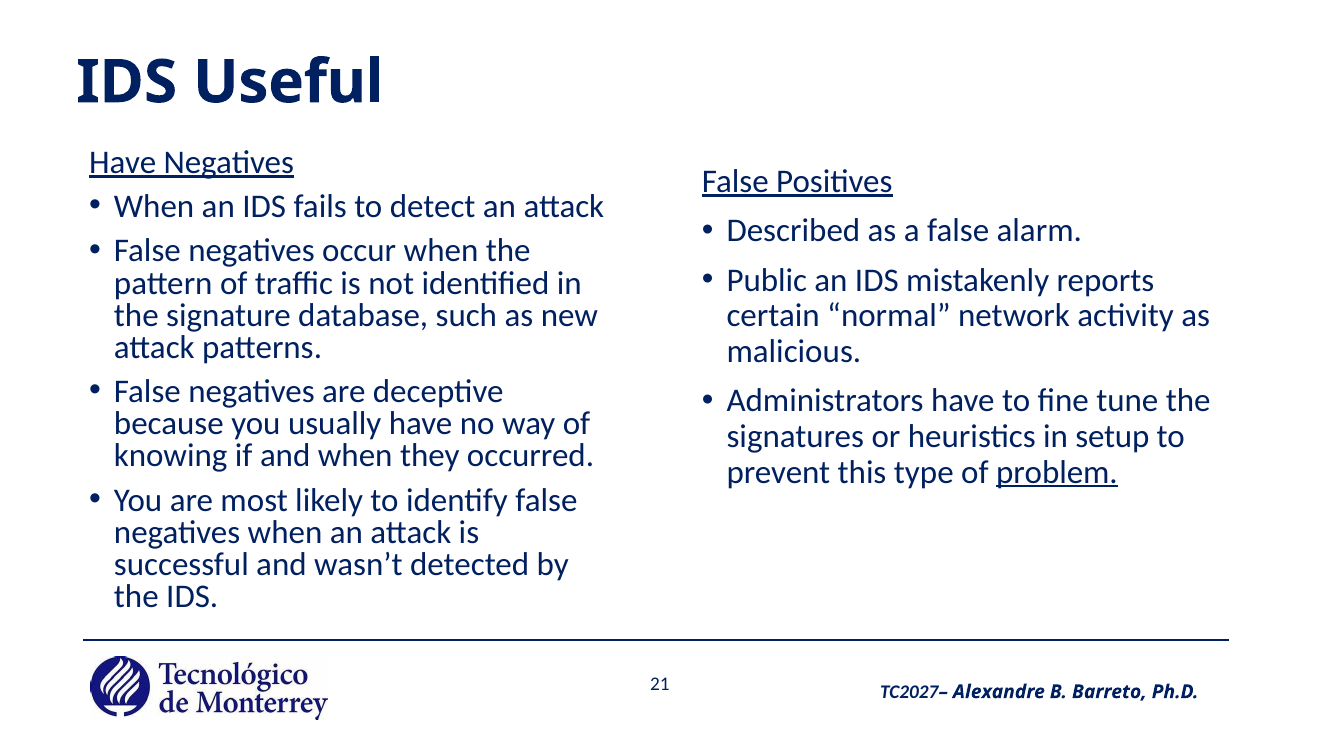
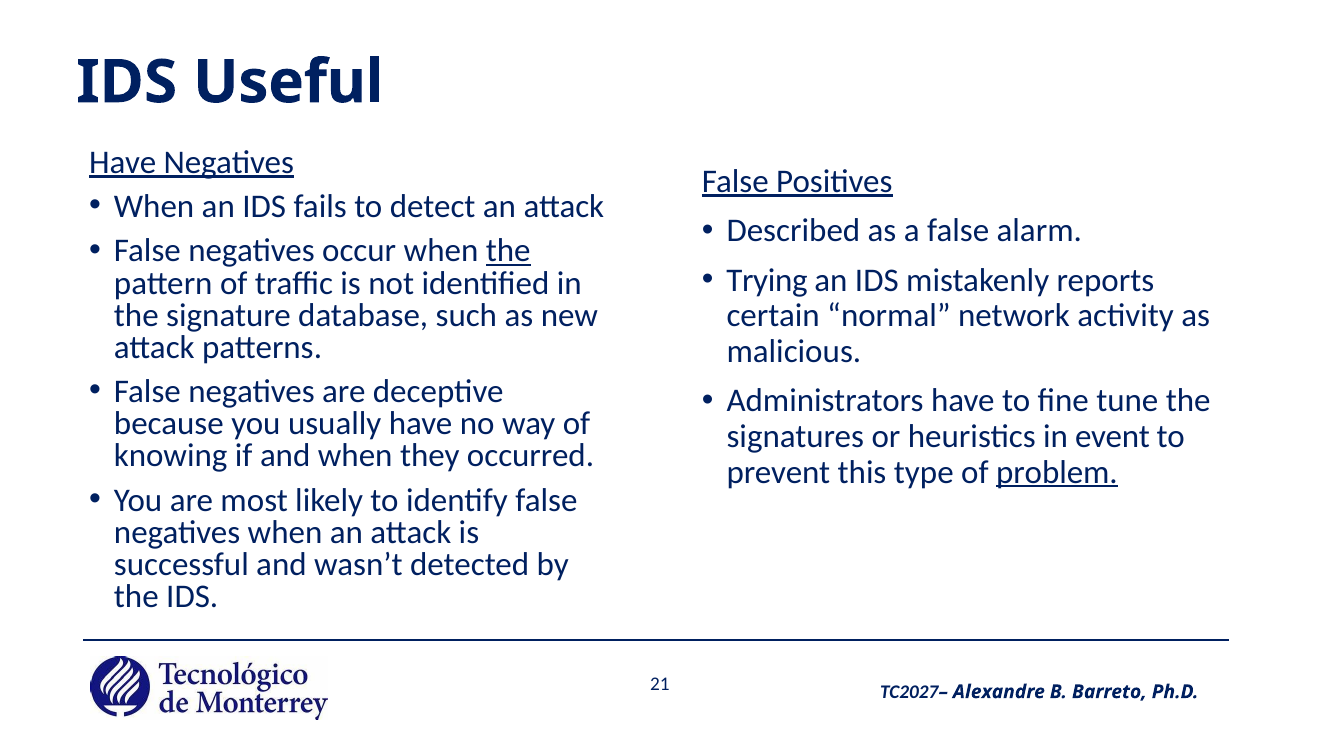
the underline: none -> present (508, 251)
Public: Public -> Trying (767, 280)
setup: setup -> event (1112, 436)
